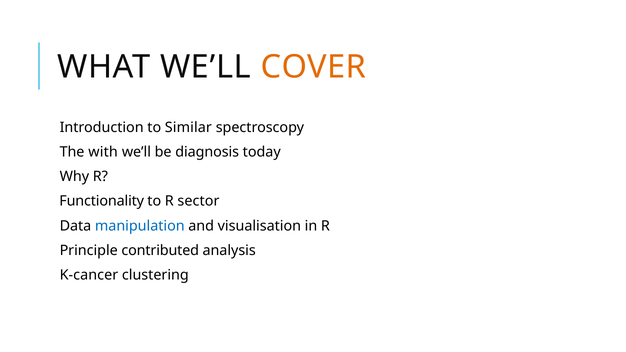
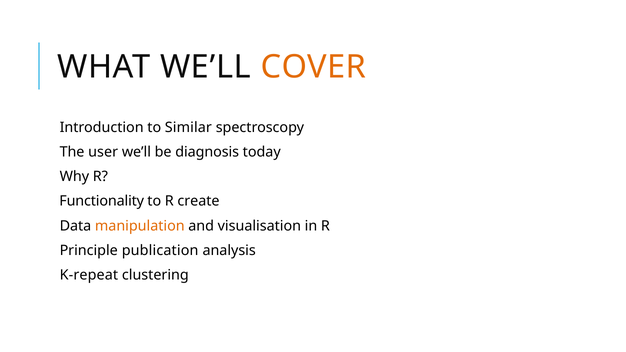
with: with -> user (103, 152)
sector: sector -> create (198, 201)
manipulation colour: blue -> orange (140, 226)
contributed: contributed -> publication (160, 250)
K-cancer: K-cancer -> K-repeat (89, 275)
